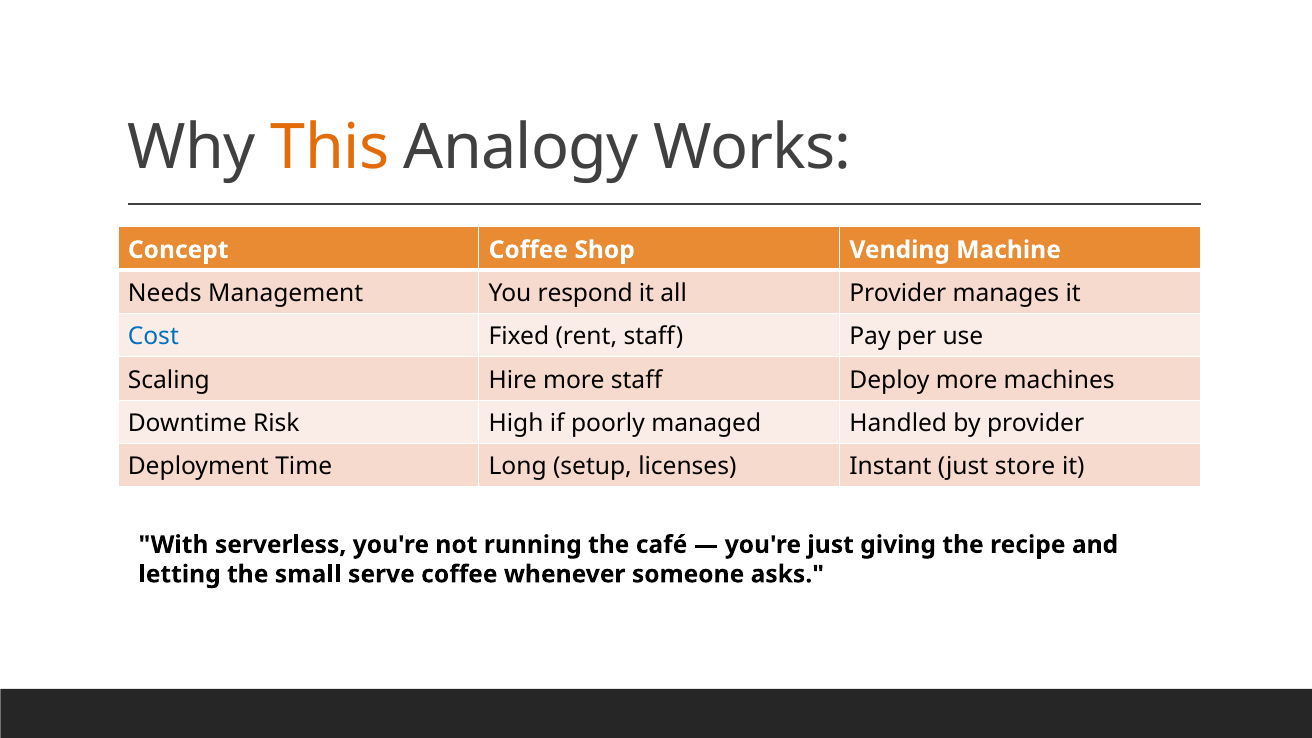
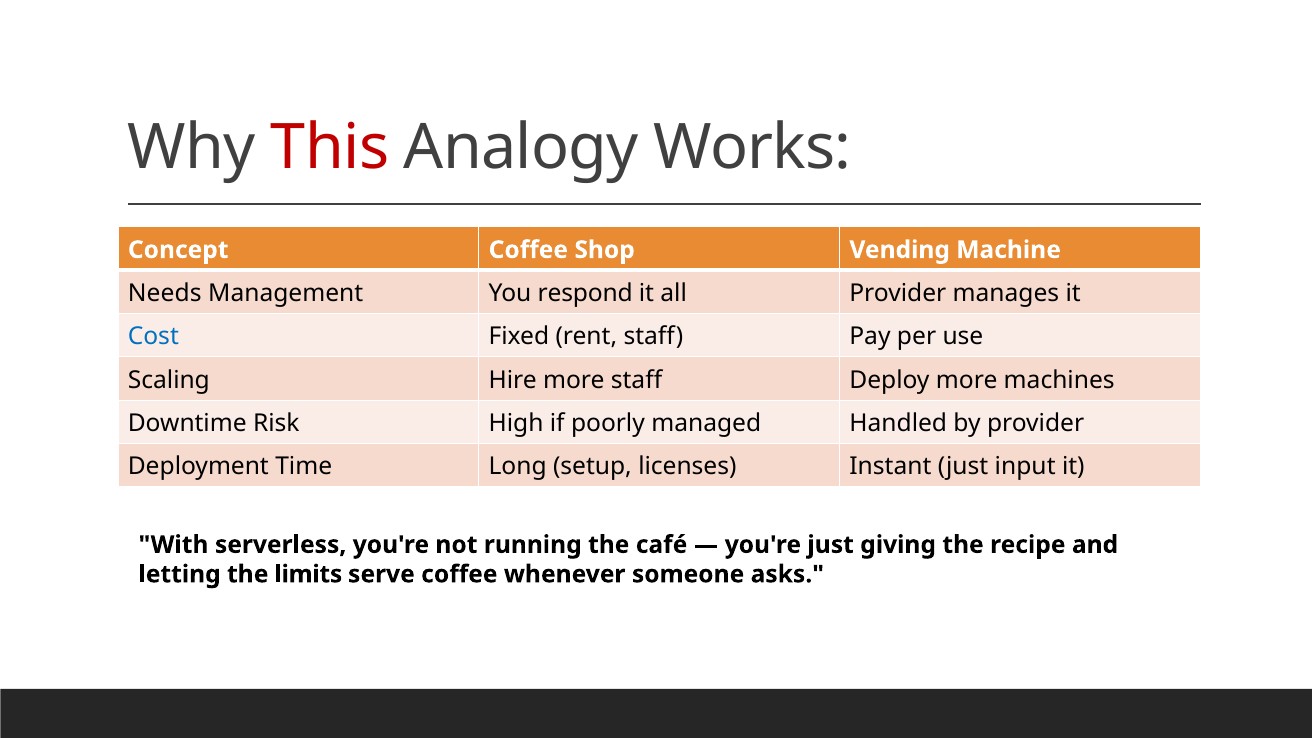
This colour: orange -> red (330, 148)
store: store -> input (1025, 467)
small: small -> limits (308, 574)
